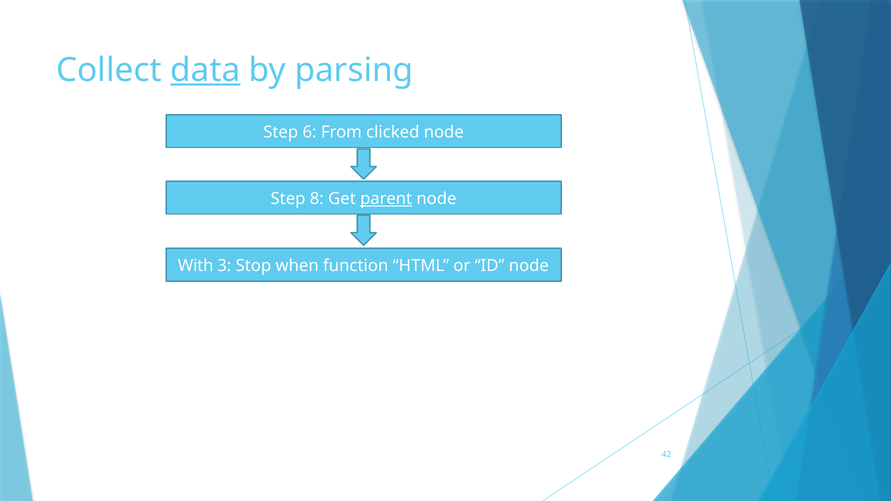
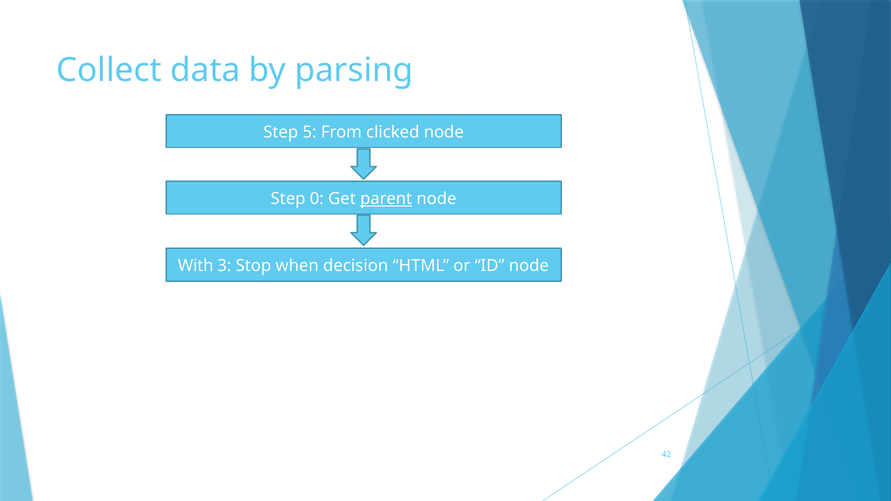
data underline: present -> none (205, 70)
6: 6 -> 5 (310, 132)
8: 8 -> 0 (317, 199)
function: function -> decision (356, 266)
